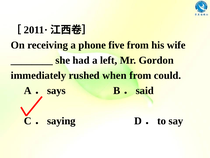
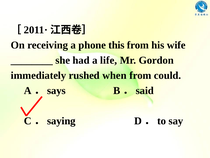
five: five -> this (116, 45)
left: left -> life (109, 60)
